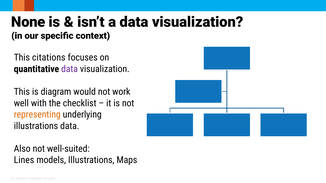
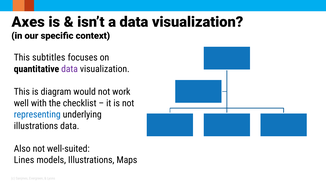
None: None -> Axes (28, 22)
citations: citations -> subtitles (49, 58)
representing colour: orange -> blue (37, 115)
